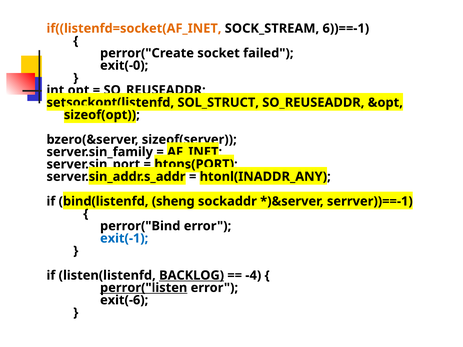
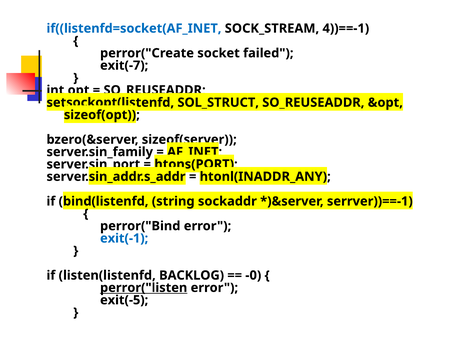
if((listenfd=socket(AF_INET colour: orange -> blue (134, 28)
6))==-1: 6))==-1 -> 4))==-1 (346, 28)
exit(-0: exit(-0 -> exit(-7 (124, 66)
sheng: sheng -> string (173, 201)
BACKLOG underline: present -> none (192, 276)
-4: -4 -> -0 (253, 276)
exit(-6: exit(-6 -> exit(-5 (124, 300)
